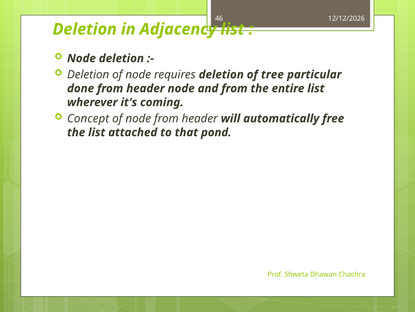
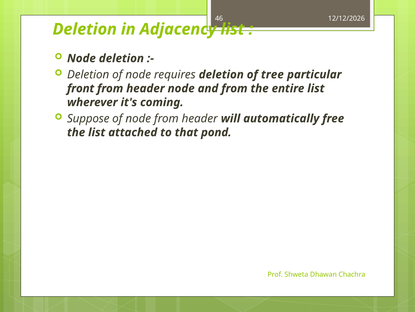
done: done -> front (81, 88)
Concept: Concept -> Suppose (88, 118)
